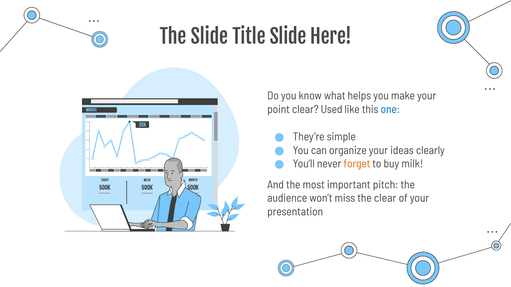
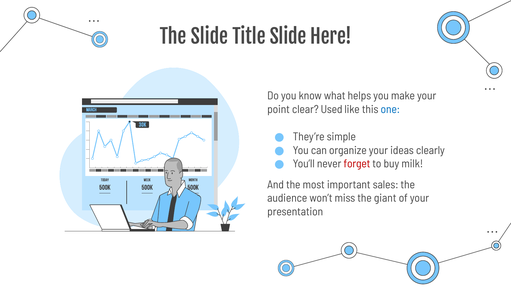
forget colour: orange -> red (357, 164)
pitch: pitch -> sales (386, 185)
the clear: clear -> giant (385, 199)
